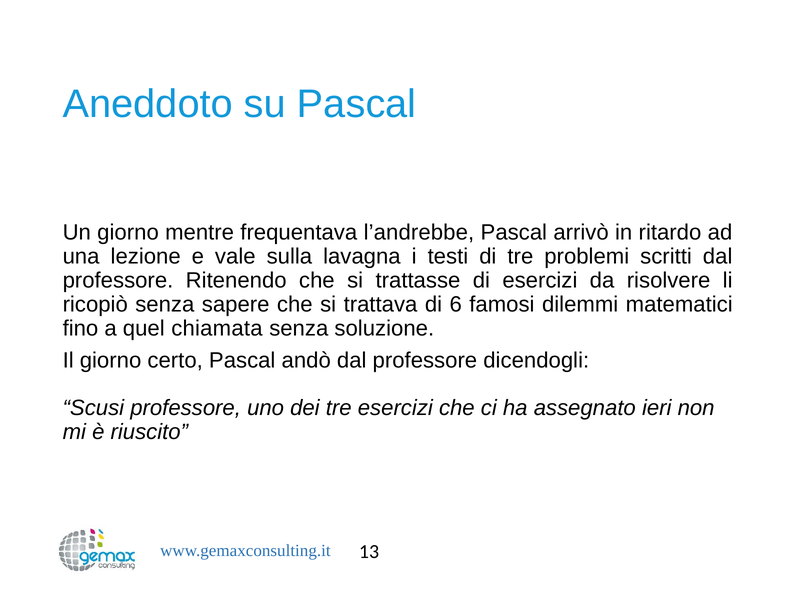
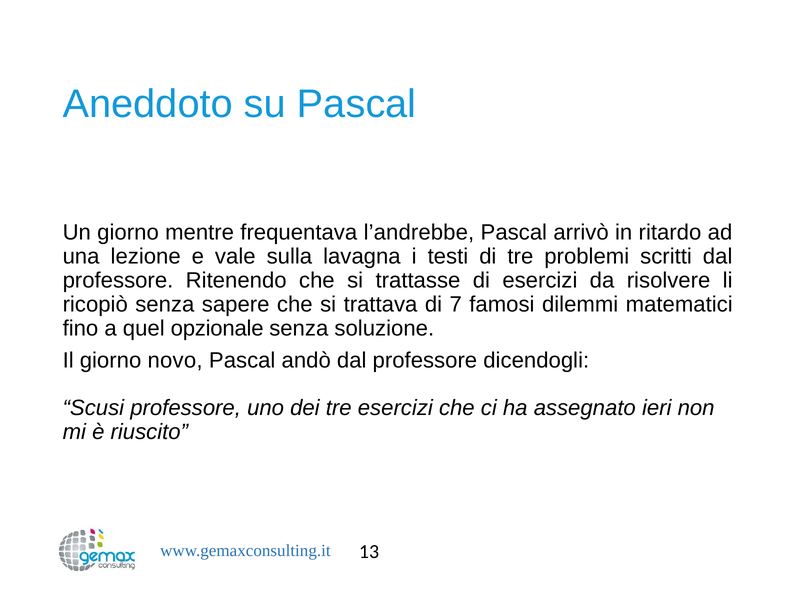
6: 6 -> 7 (456, 304)
chiamata: chiamata -> opzionale (217, 328)
certo: certo -> novo (175, 360)
